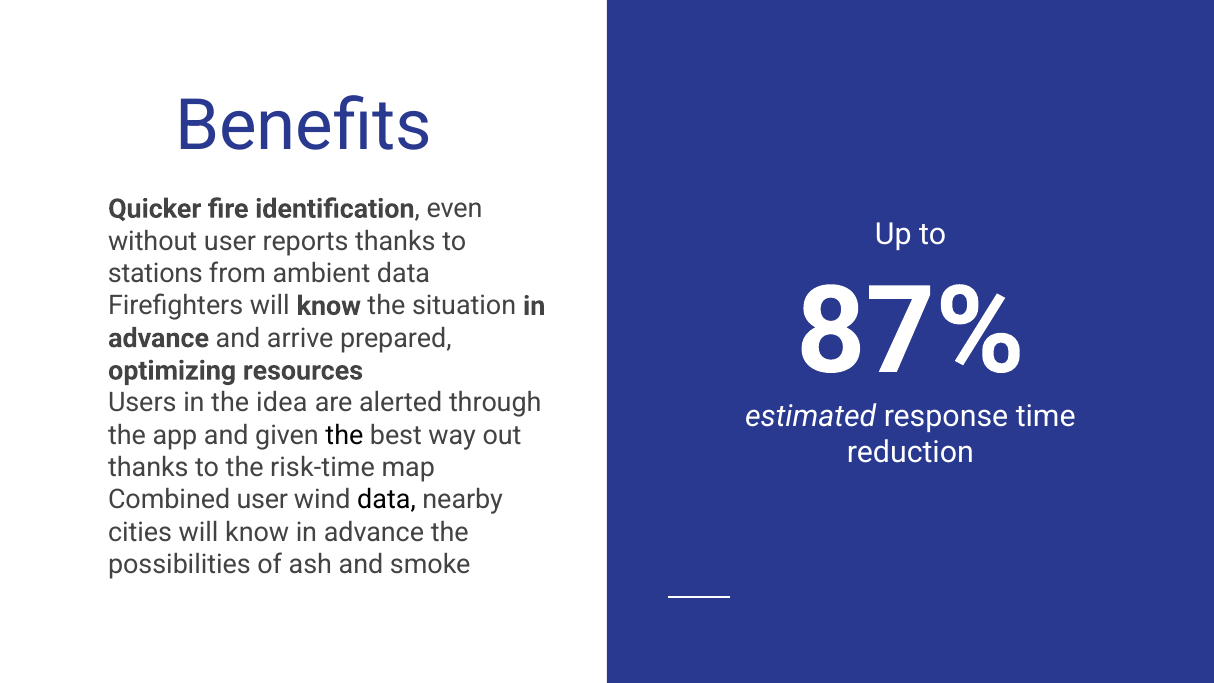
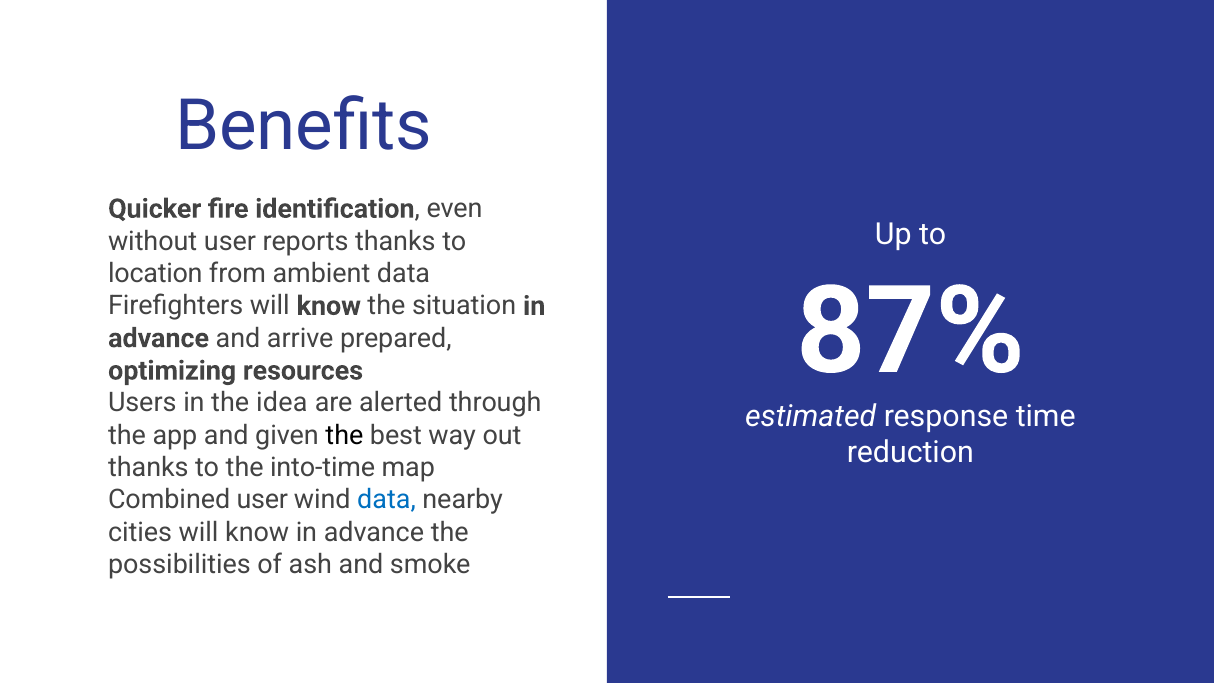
stations: stations -> location (155, 274)
risk-time: risk-time -> into-time (323, 468)
data colour: black -> blue (387, 500)
